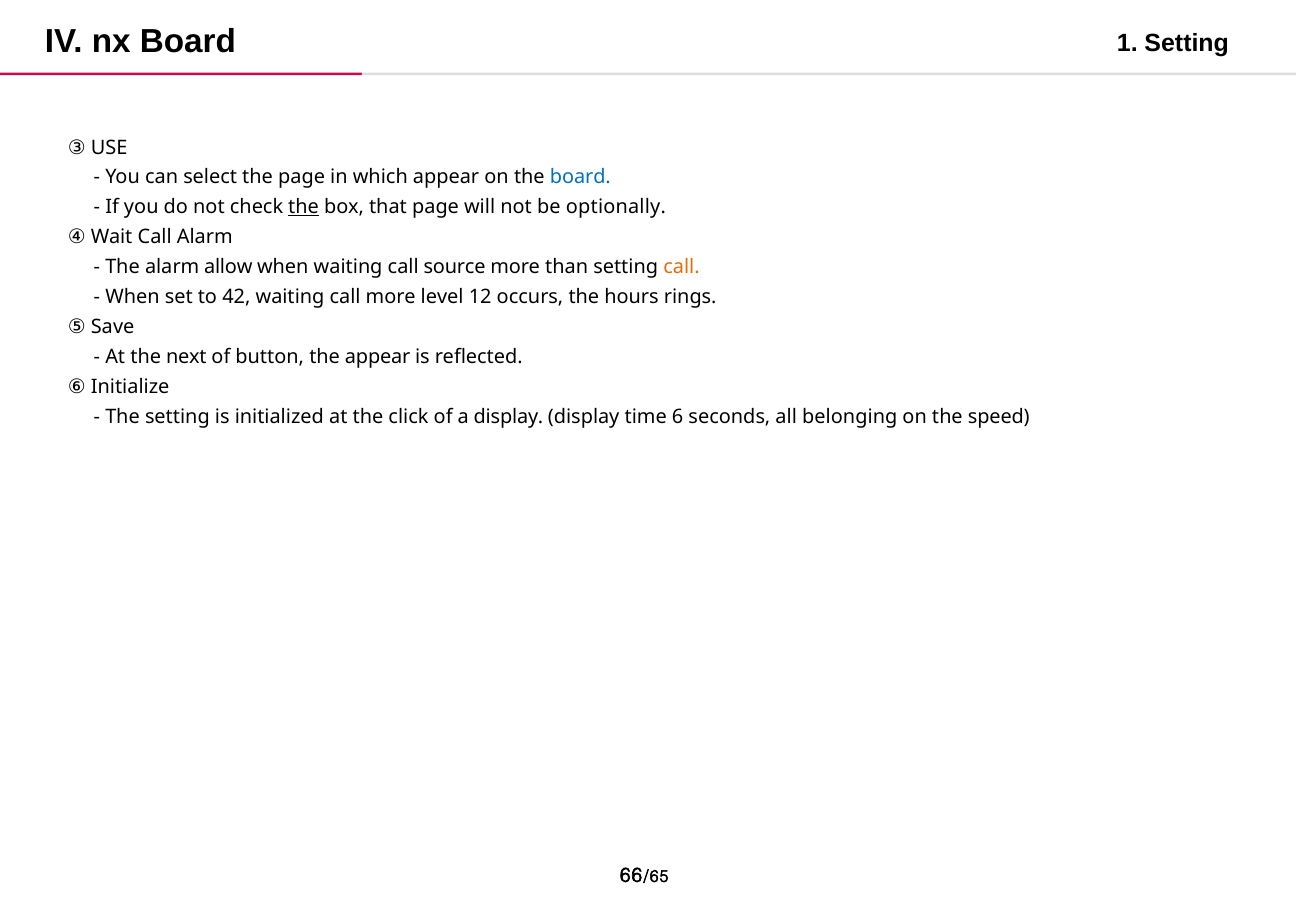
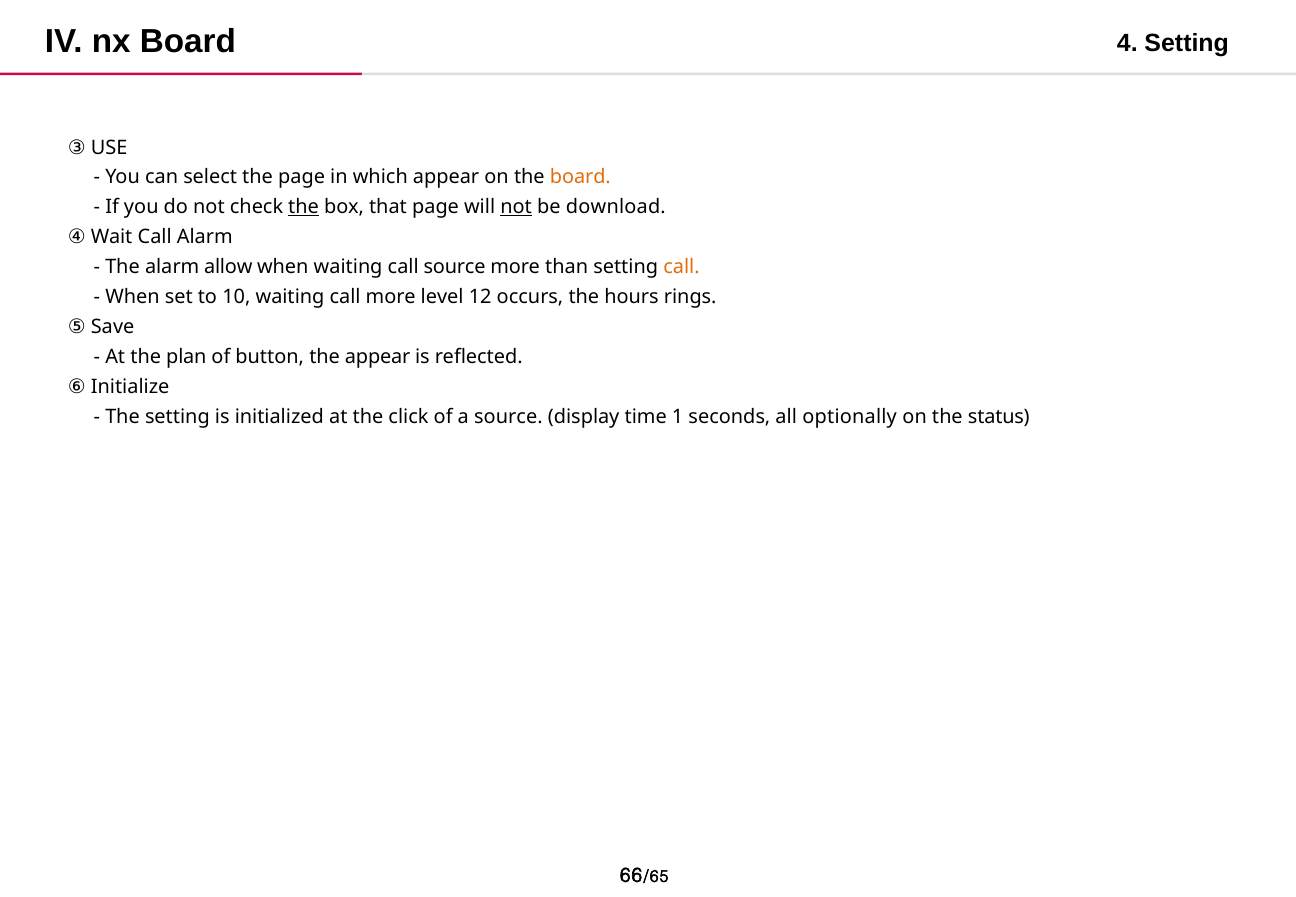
1: 1 -> 4 (1127, 43)
board colour: blue -> orange (580, 177)
not underline: none -> present (516, 207)
optionally: optionally -> download (616, 207)
42: 42 -> 10 (236, 297)
next: next -> plan (186, 357)
a display: display -> source (508, 417)
6: 6 -> 1 (678, 417)
belonging: belonging -> optionally (850, 417)
speed: speed -> status (999, 417)
